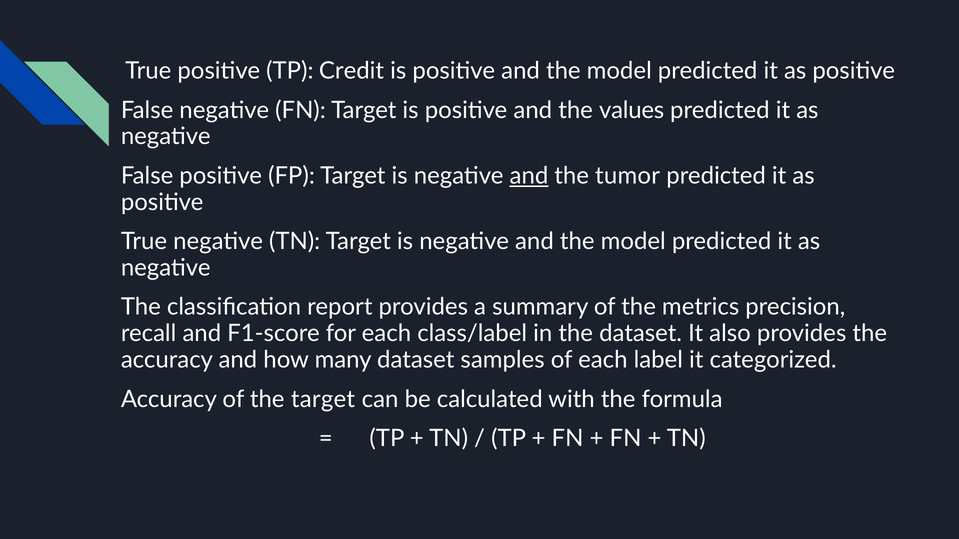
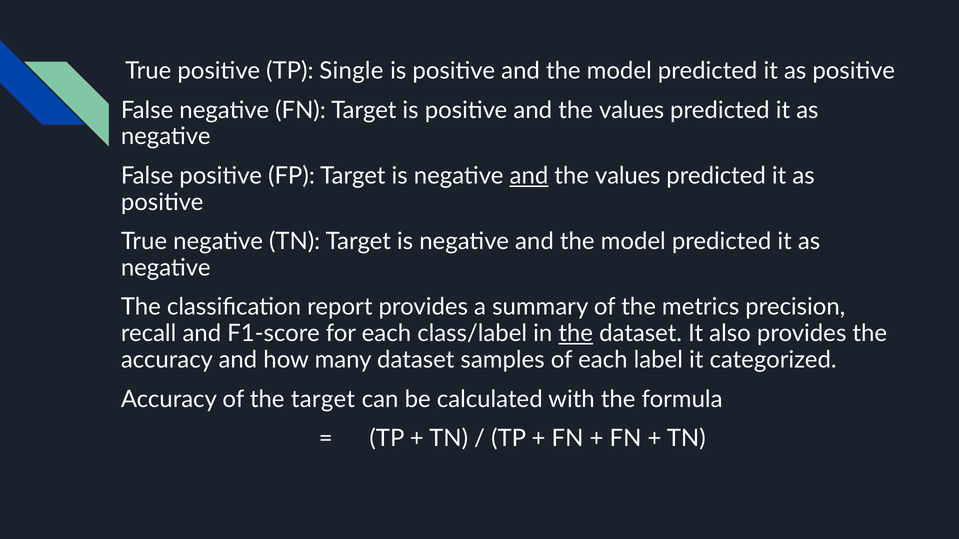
Credit: Credit -> Single (351, 71)
tumor: tumor -> values (628, 176)
the underline: none -> present (576, 334)
